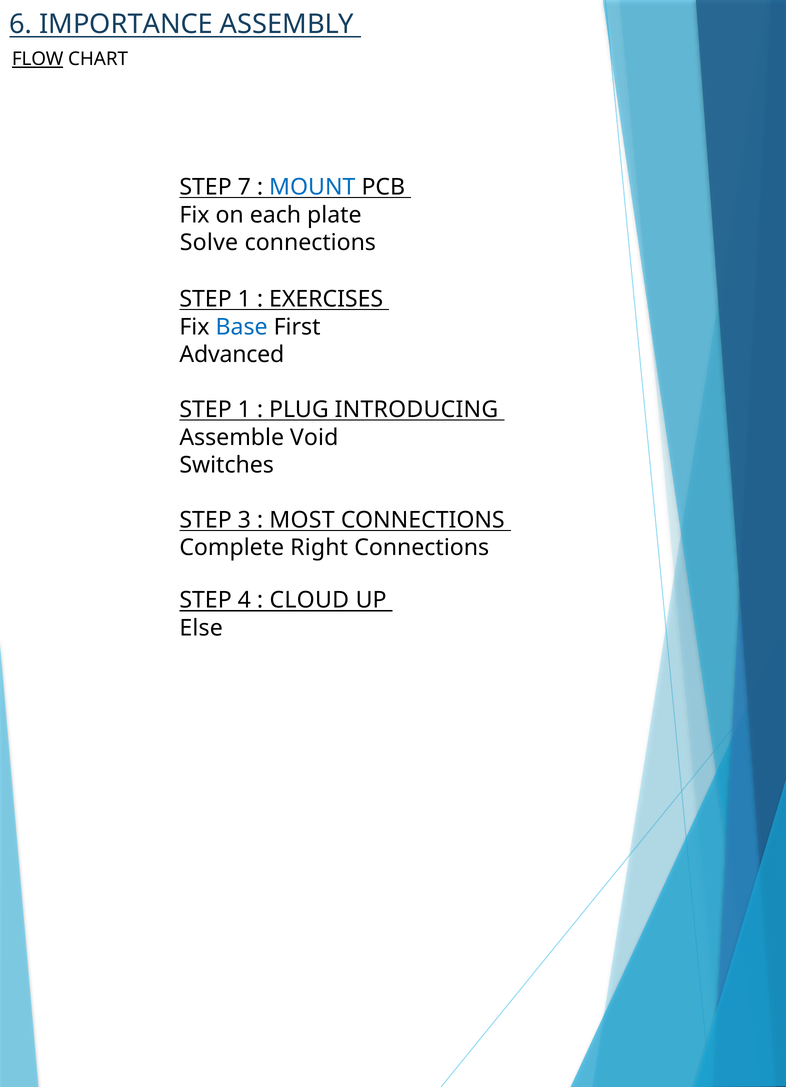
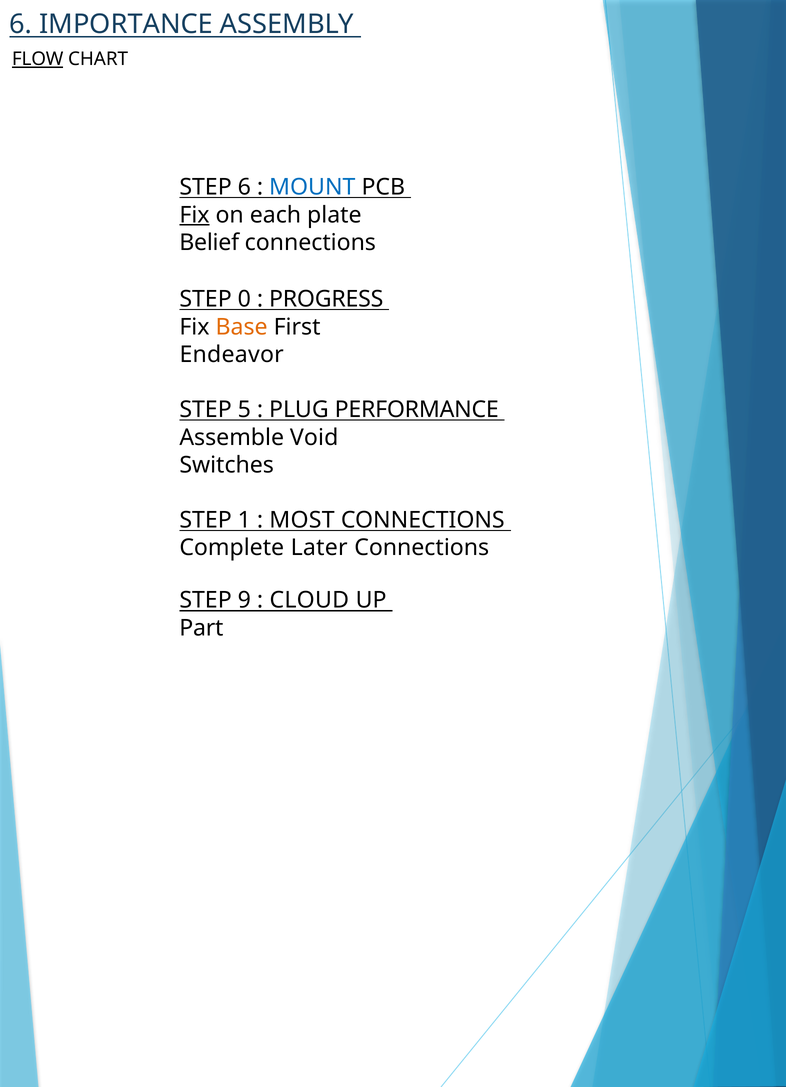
STEP 7: 7 -> 6 (244, 187)
Fix underline: none -> present (195, 215)
Solve: Solve -> Belief (209, 243)
1: 1 -> 0 (244, 299)
EXERCISES: EXERCISES -> PROGRESS (326, 299)
Base colour: blue -> orange (242, 327)
Advanced: Advanced -> Endeavor (232, 355)
1: 1 -> 5 (244, 409)
INTRODUCING: INTRODUCING -> PERFORMANCE (417, 409)
3: 3 -> 1 (244, 520)
Right: Right -> Later (319, 547)
4: 4 -> 9 (244, 600)
Else: Else -> Part (201, 628)
